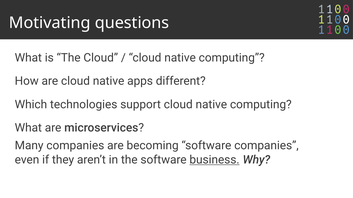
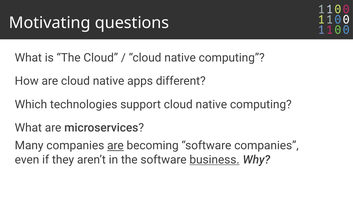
are underline: none -> present (115, 146)
